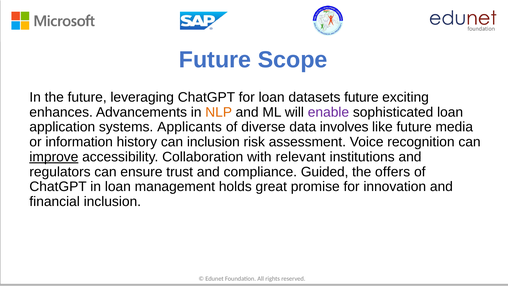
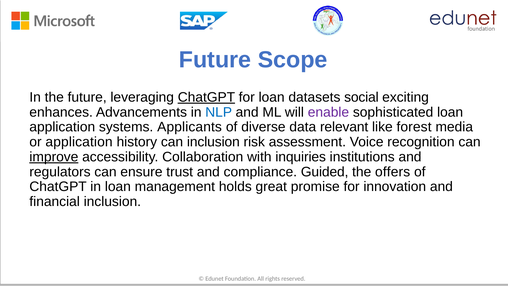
ChatGPT underline: none -> present (206, 97)
datasets future: future -> social (361, 97)
NLP colour: orange -> blue (219, 112)
involves: involves -> relevant (344, 127)
like future: future -> forest (414, 127)
or information: information -> application (79, 142)
relevant: relevant -> inquiries (301, 157)
